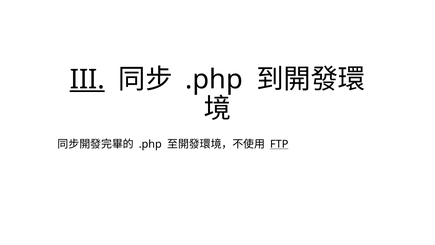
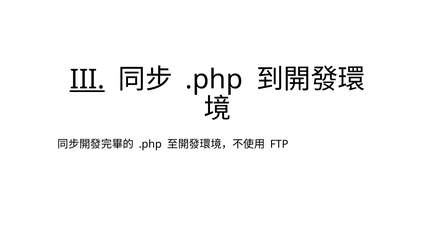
FTP underline: present -> none (279, 144)
